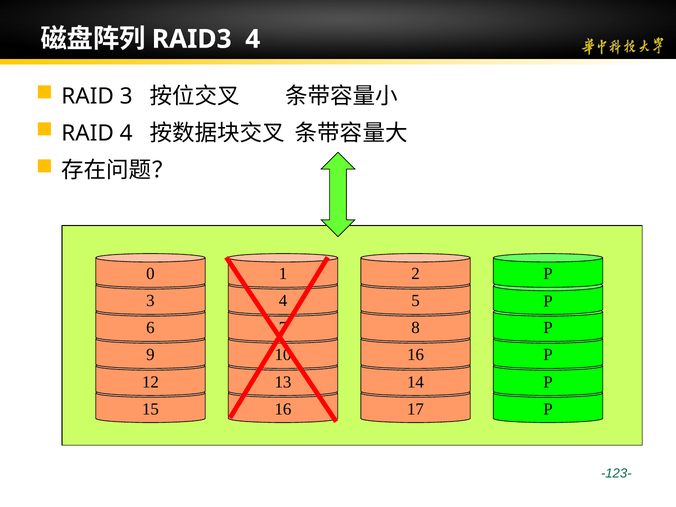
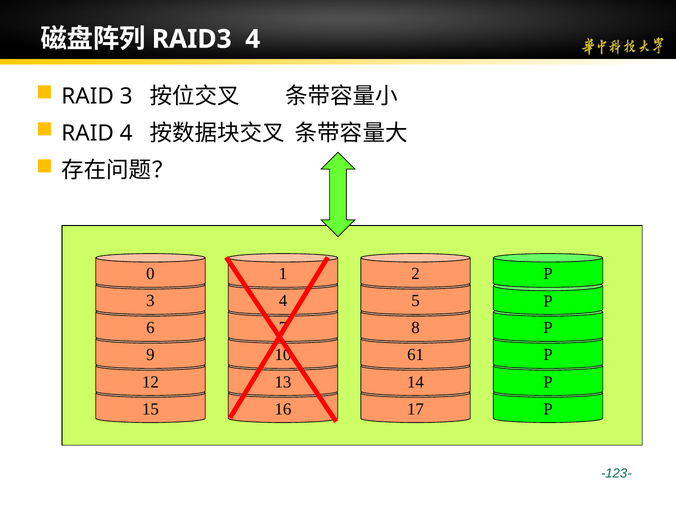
16: 16 -> 61 (416, 355)
